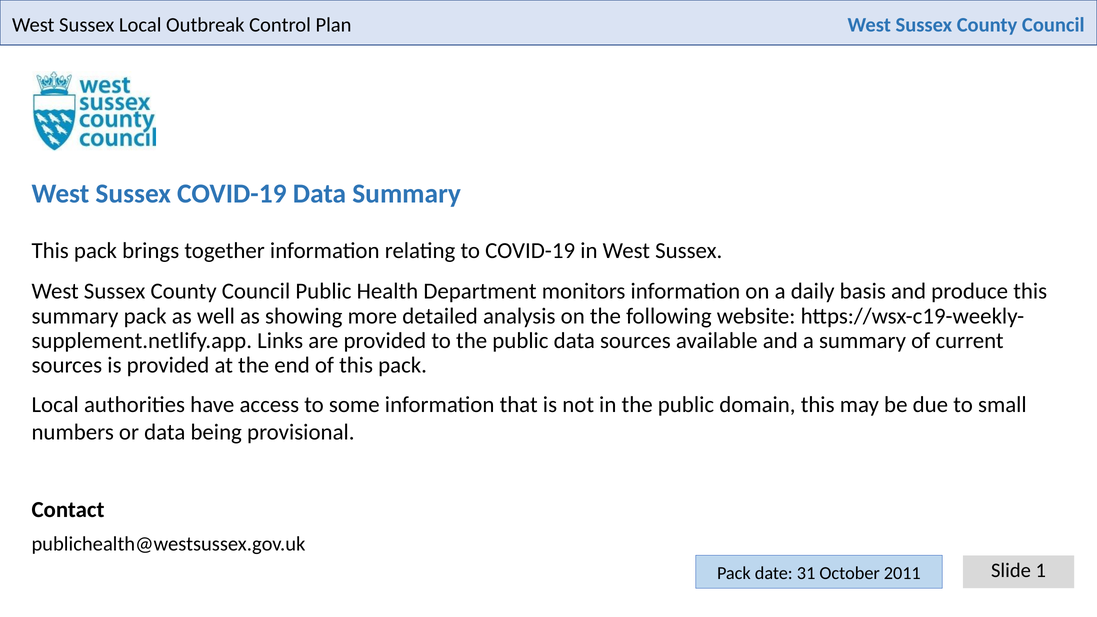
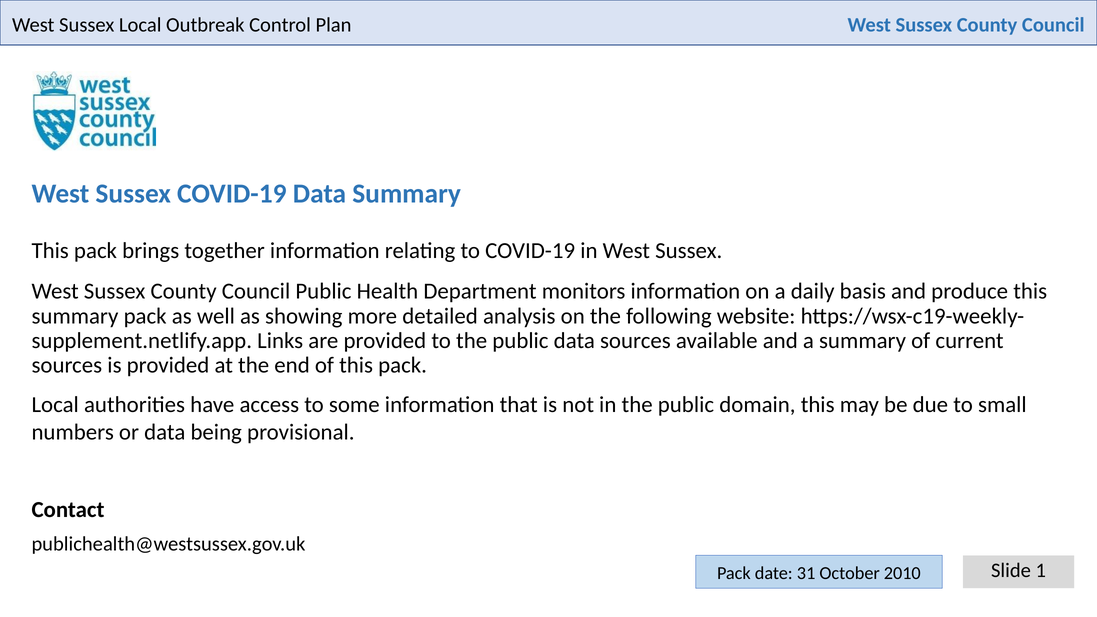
2011: 2011 -> 2010 (902, 573)
